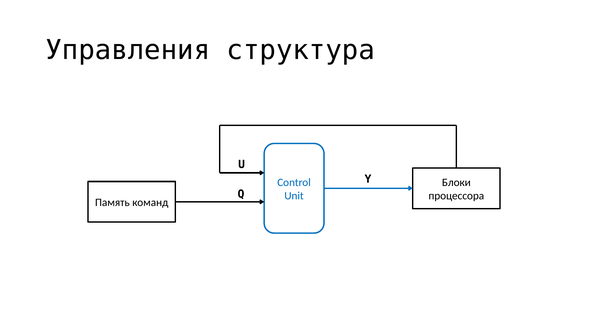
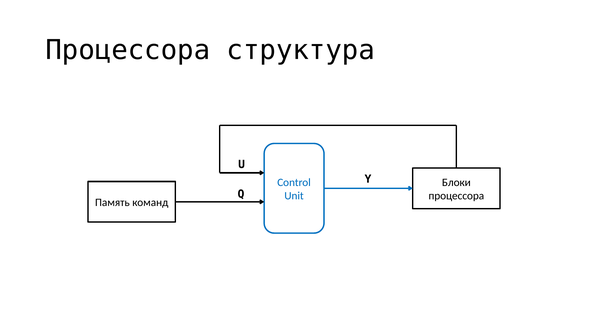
Управления: Управления -> Процессора (128, 50)
